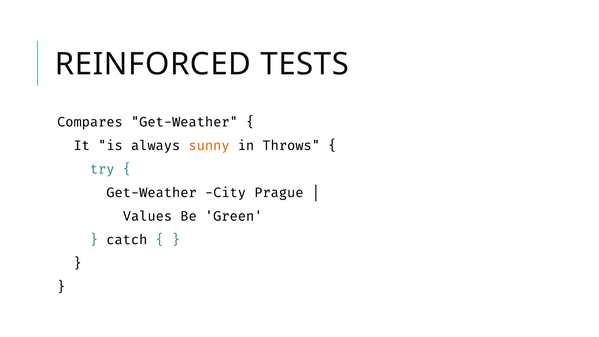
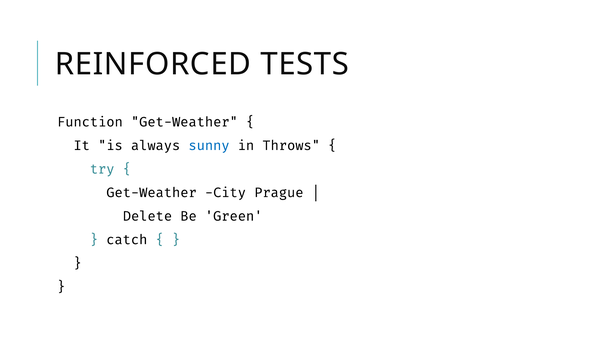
Compares: Compares -> Function (90, 122)
sunny colour: orange -> blue (209, 145)
Values: Values -> Delete (147, 216)
